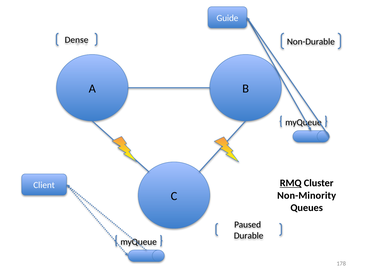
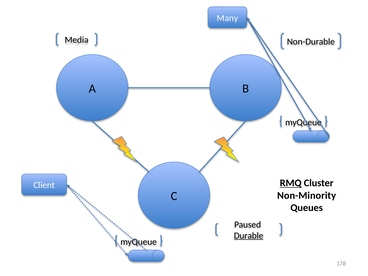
Guide: Guide -> Many (227, 18)
Dense: Dense -> Media (77, 40)
Durable underline: none -> present (249, 236)
